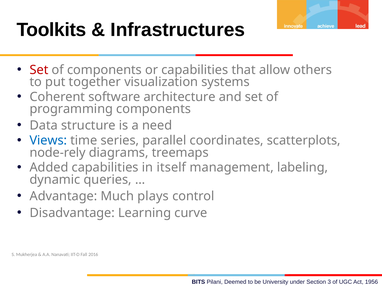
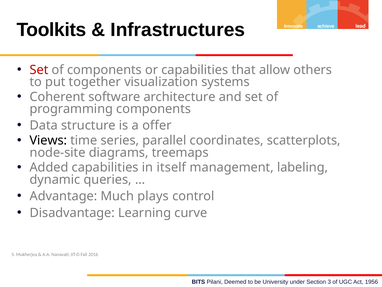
need: need -> offer (157, 125)
Views colour: blue -> black (48, 140)
node-rely: node-rely -> node-site (58, 152)
